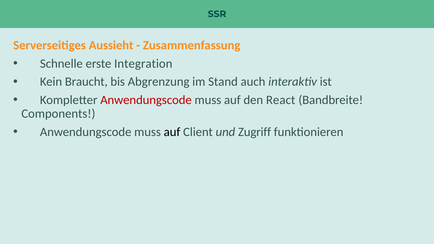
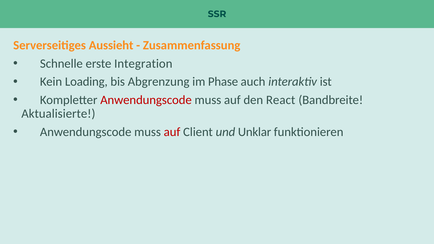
Braucht: Braucht -> Loading (86, 82)
Stand: Stand -> Phase (223, 82)
Components: Components -> Aktualisierte (58, 114)
auf colour: black -> red (172, 132)
Zugriff: Zugriff -> Unklar (255, 132)
